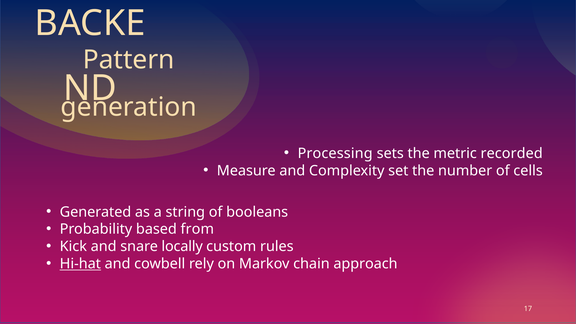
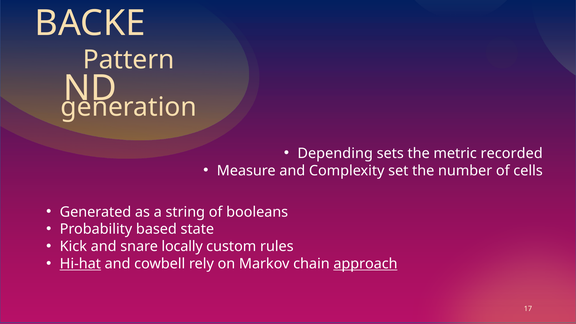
Processing: Processing -> Depending (335, 153)
from: from -> state (197, 229)
approach underline: none -> present (365, 264)
